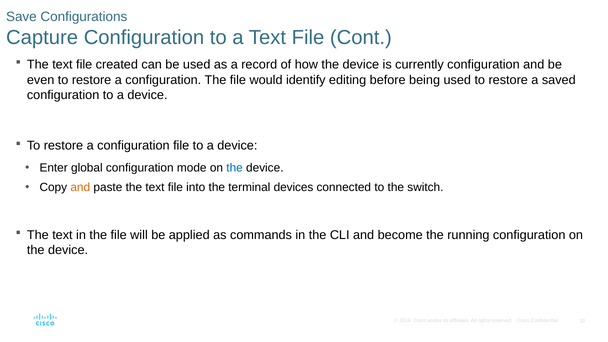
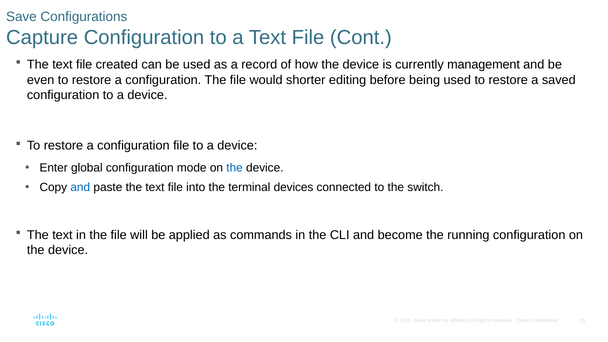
currently configuration: configuration -> management (484, 65)
identify: identify -> shorter (306, 80)
and colour: orange -> blue (80, 187)
